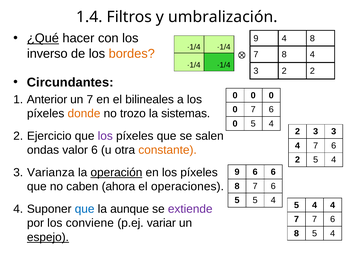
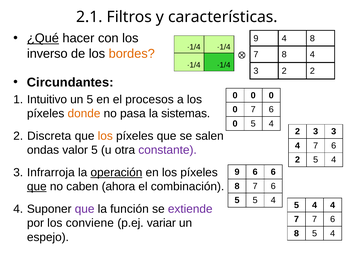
1.4: 1.4 -> 2.1 (89, 17)
umbralización: umbralización -> características (223, 17)
Anterior: Anterior -> Intuitivo (47, 100)
un 7: 7 -> 5 (90, 100)
bilineales: bilineales -> procesos (149, 100)
trozo: trozo -> pasa (133, 114)
Ejercicio: Ejercicio -> Discreta (49, 136)
los colour: purple -> orange (105, 136)
valor 6: 6 -> 5 (94, 150)
constante colour: orange -> purple (168, 150)
Varianza: Varianza -> Infrarroja (51, 173)
que underline: none -> present (37, 187)
operaciones: operaciones -> combinación (188, 187)
que colour: blue -> purple (85, 209)
aunque: aunque -> función (130, 209)
espejo underline: present -> none (48, 238)
